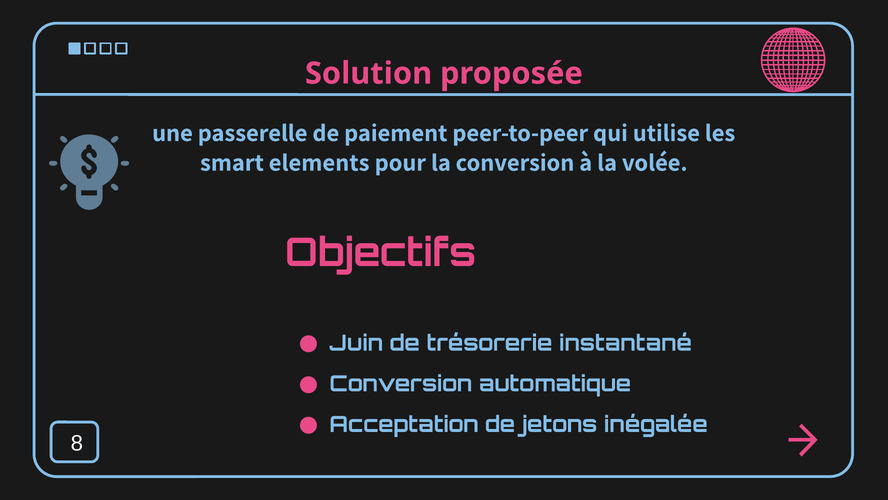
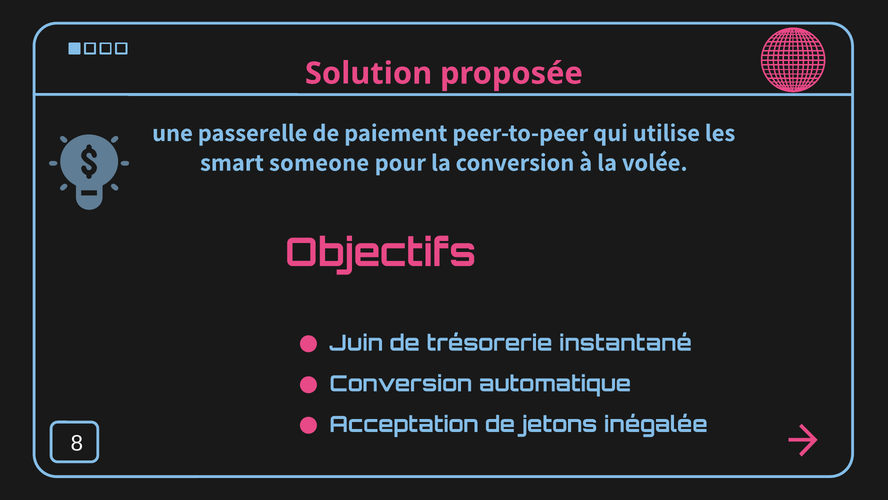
elements: elements -> someone (319, 162)
